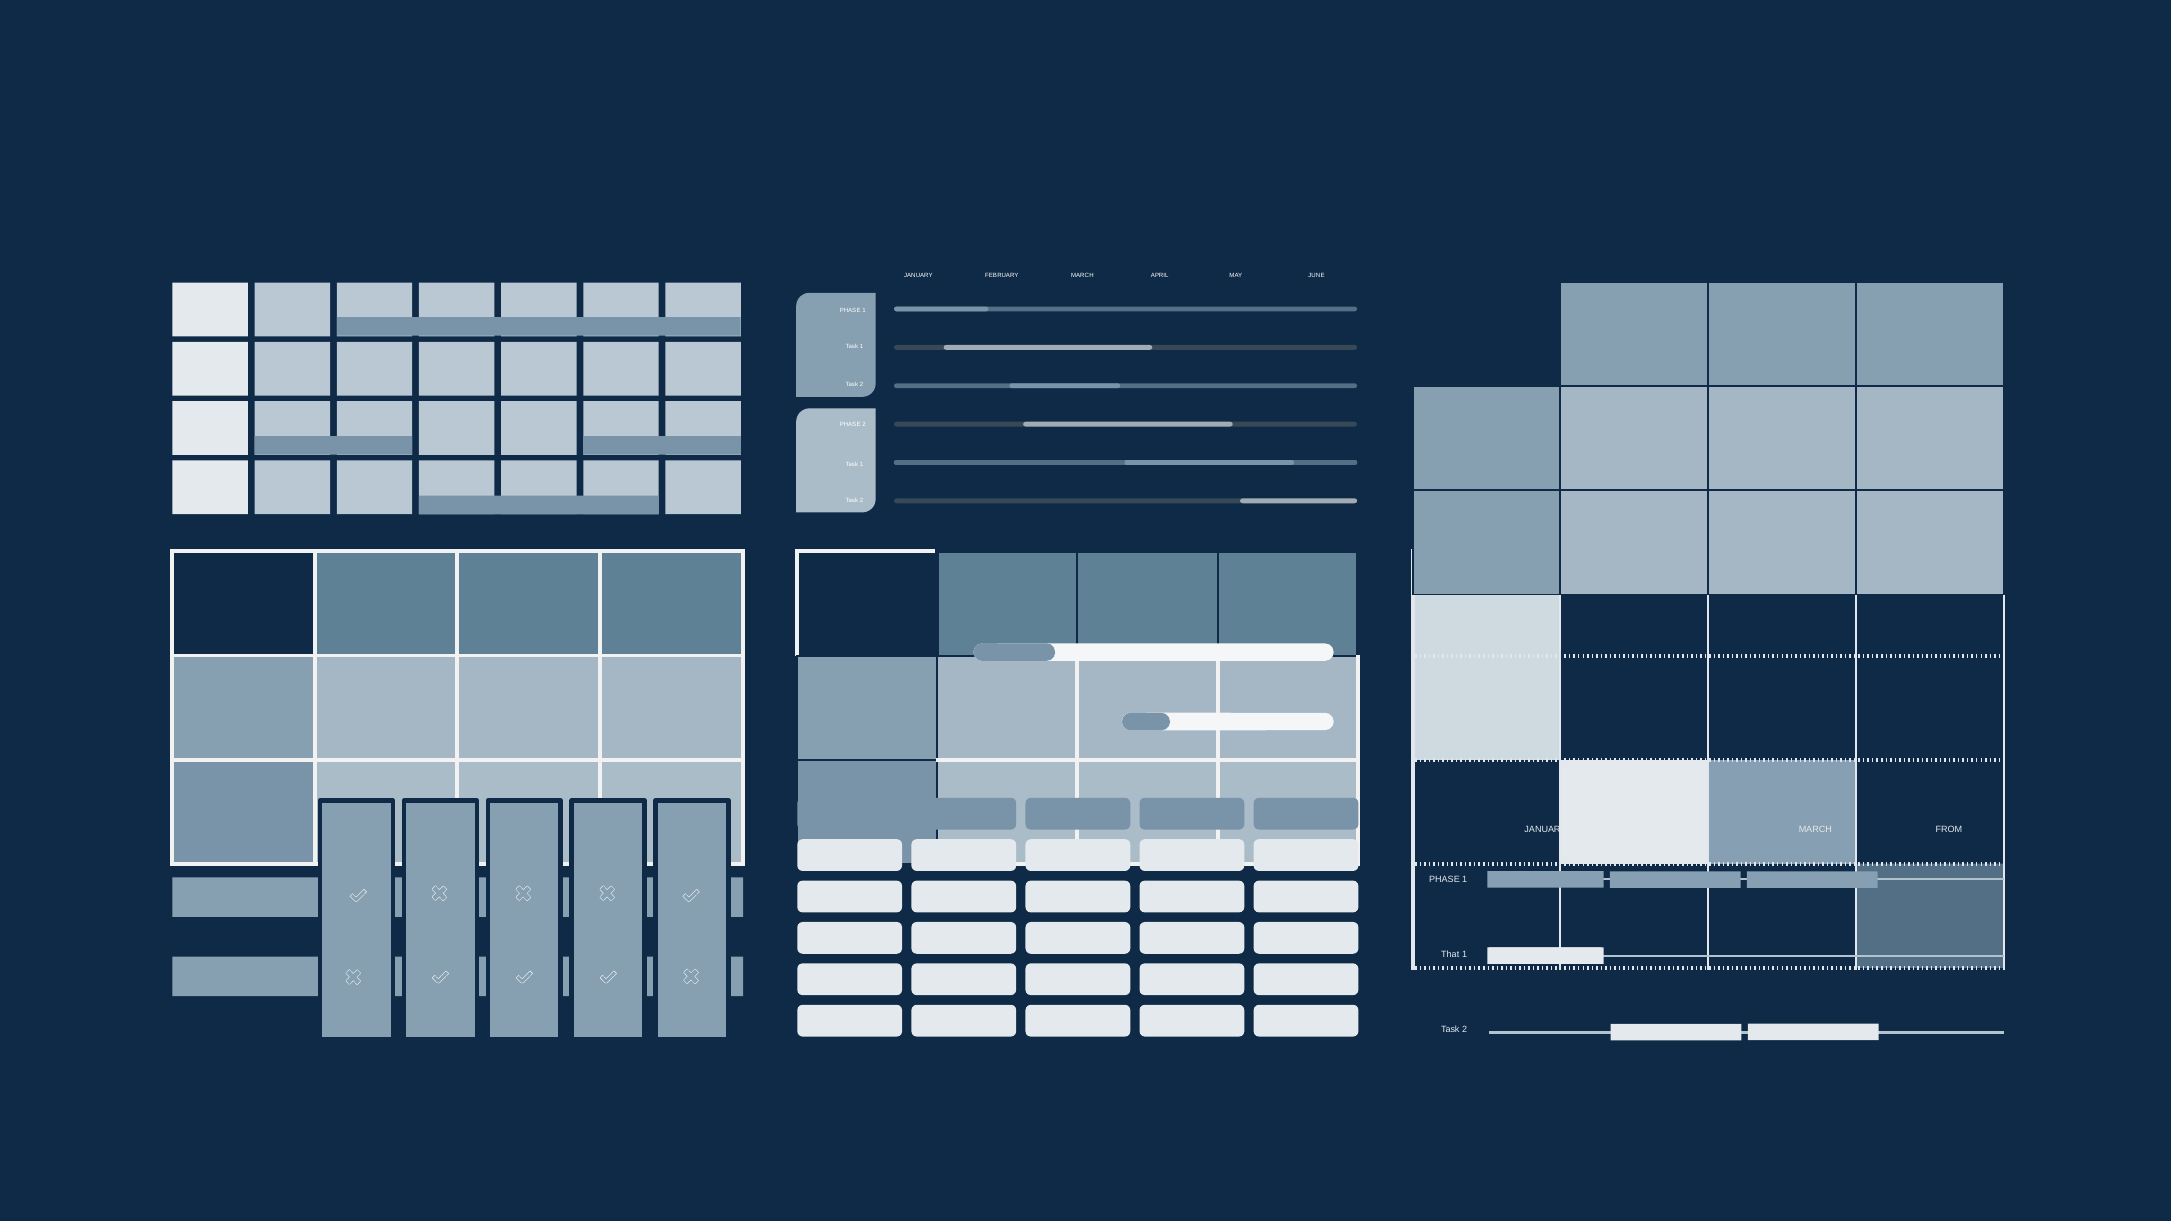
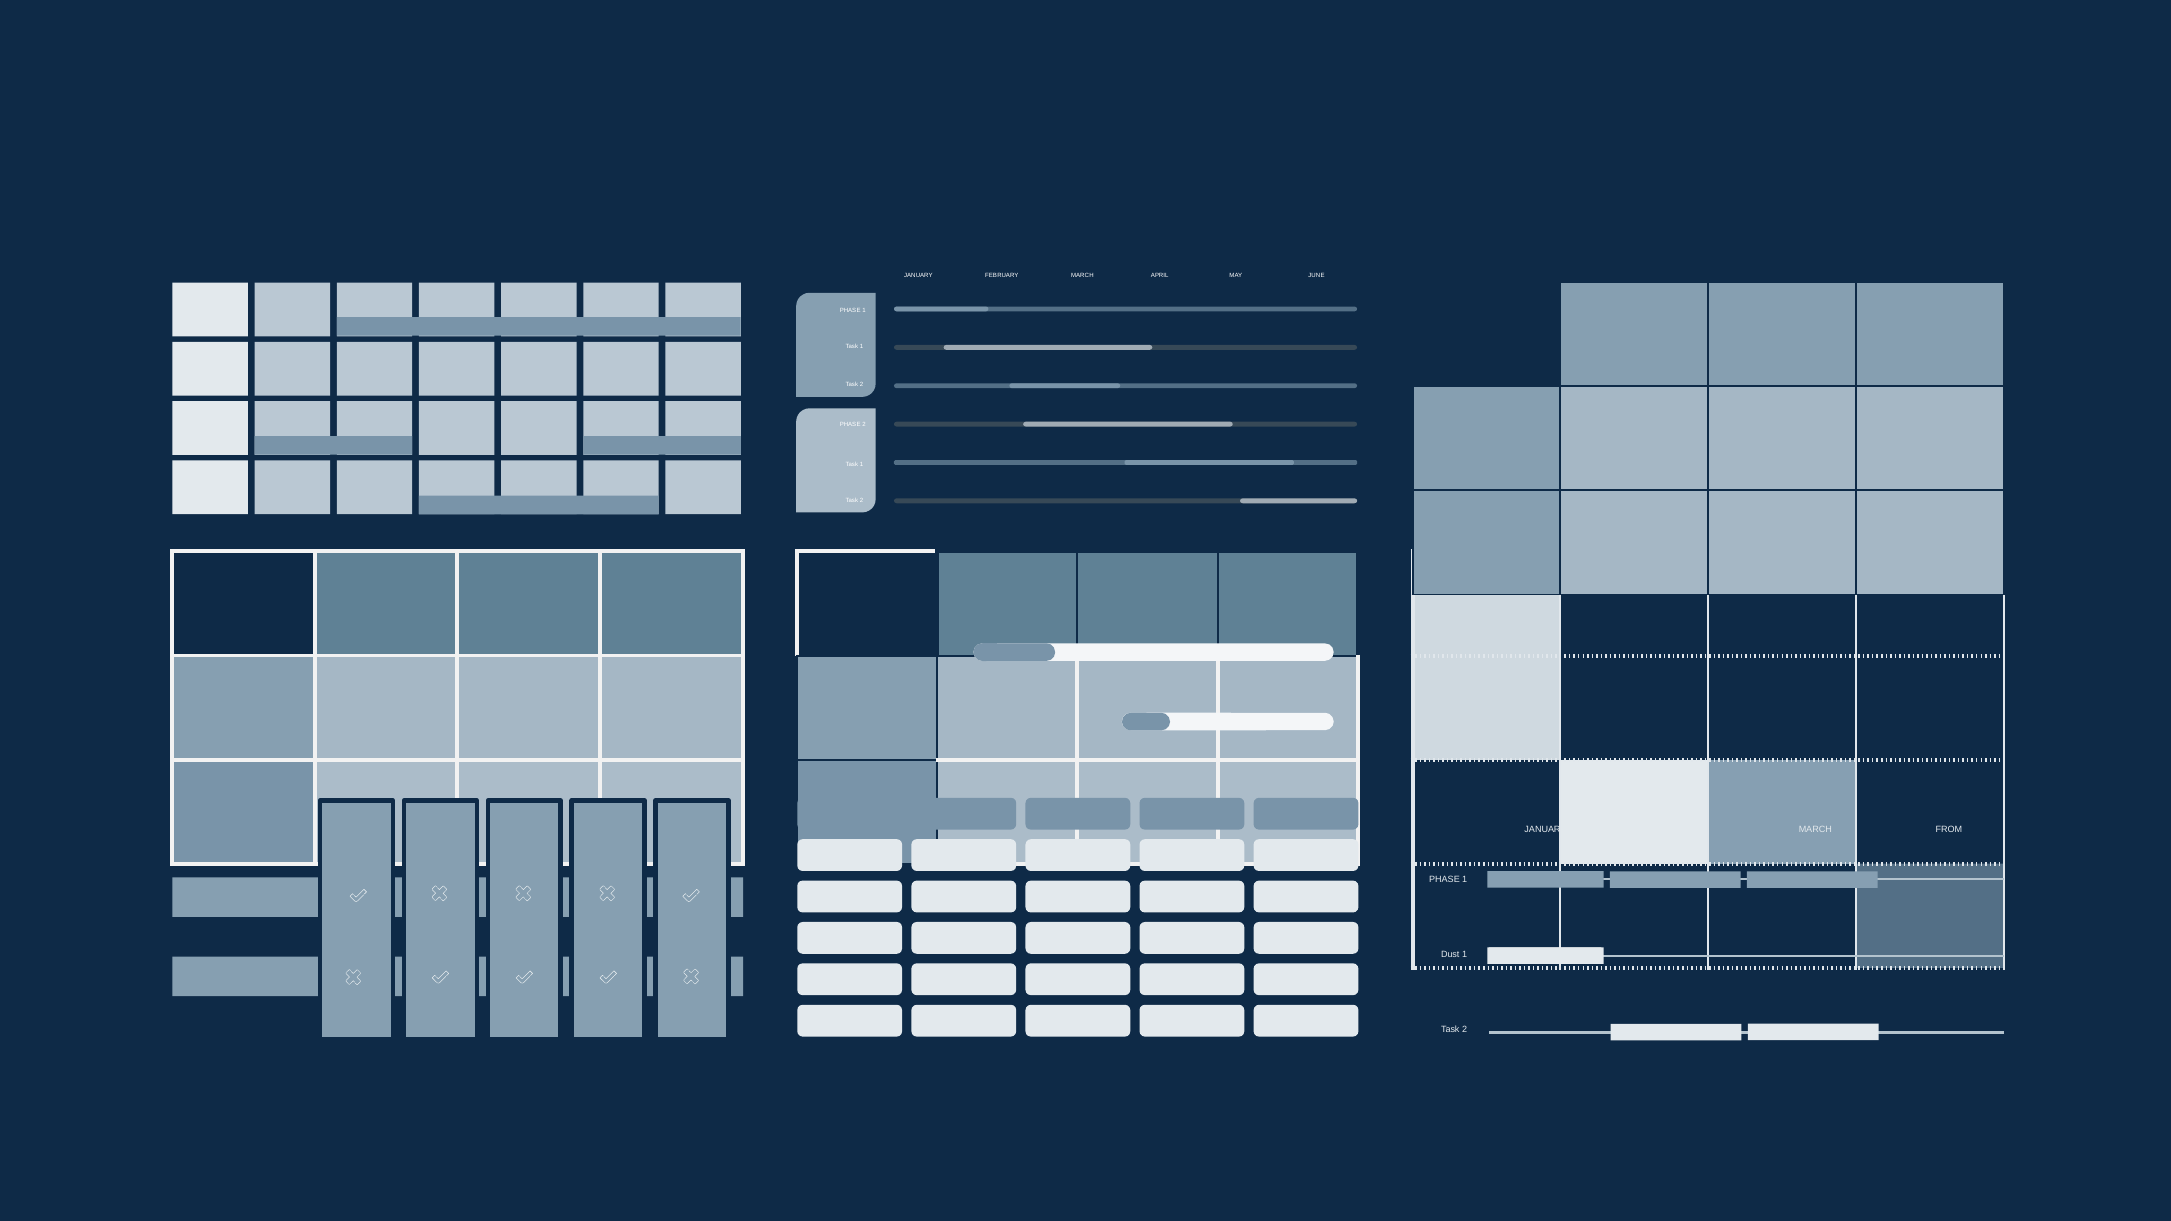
That: That -> Dust (1450, 955)
